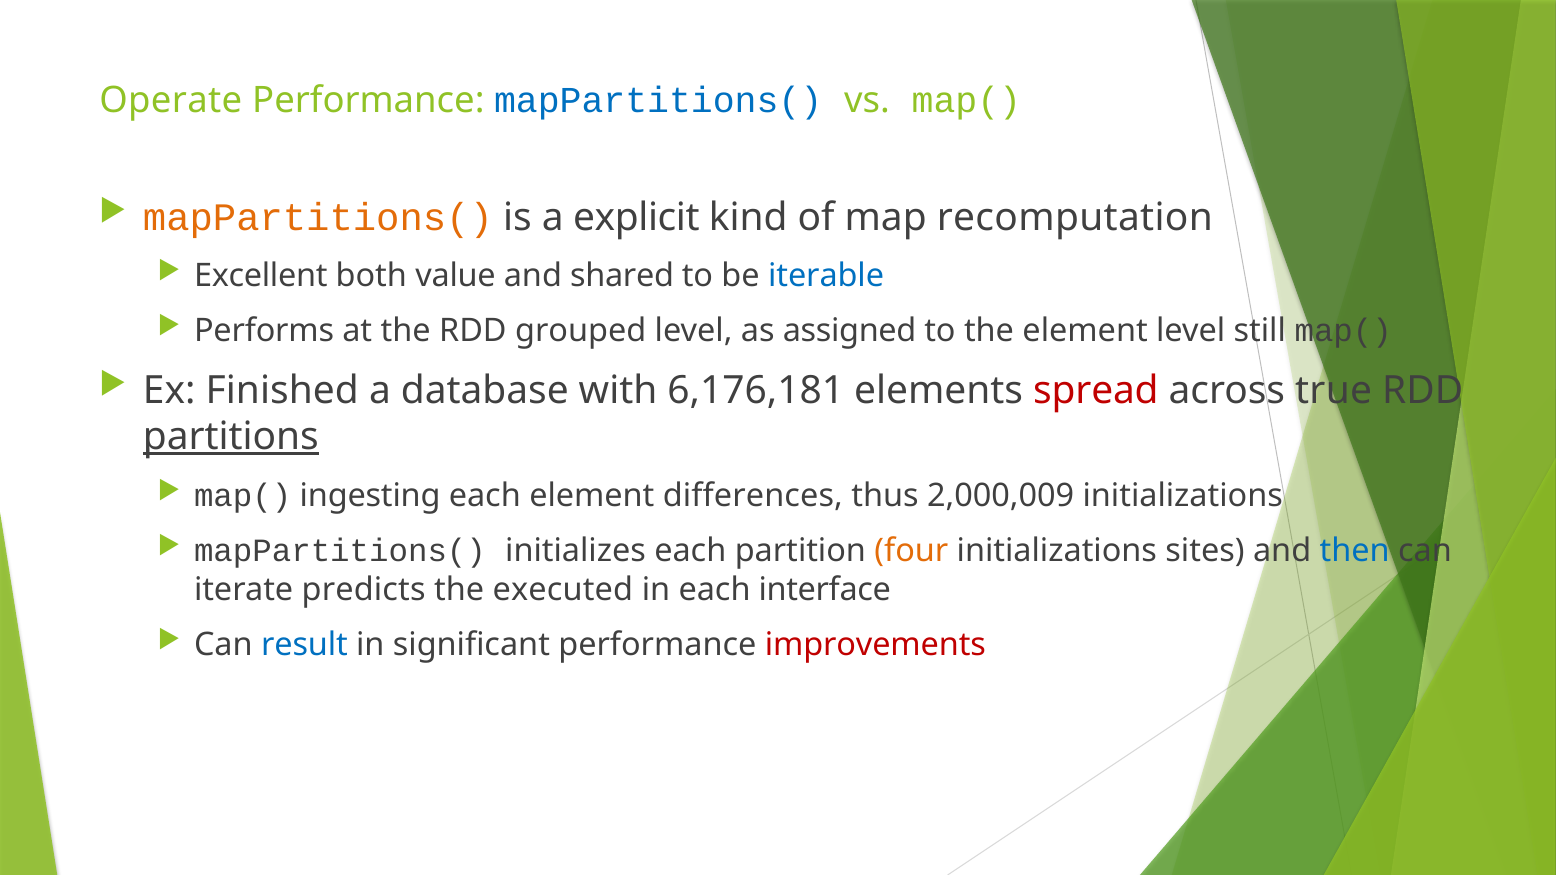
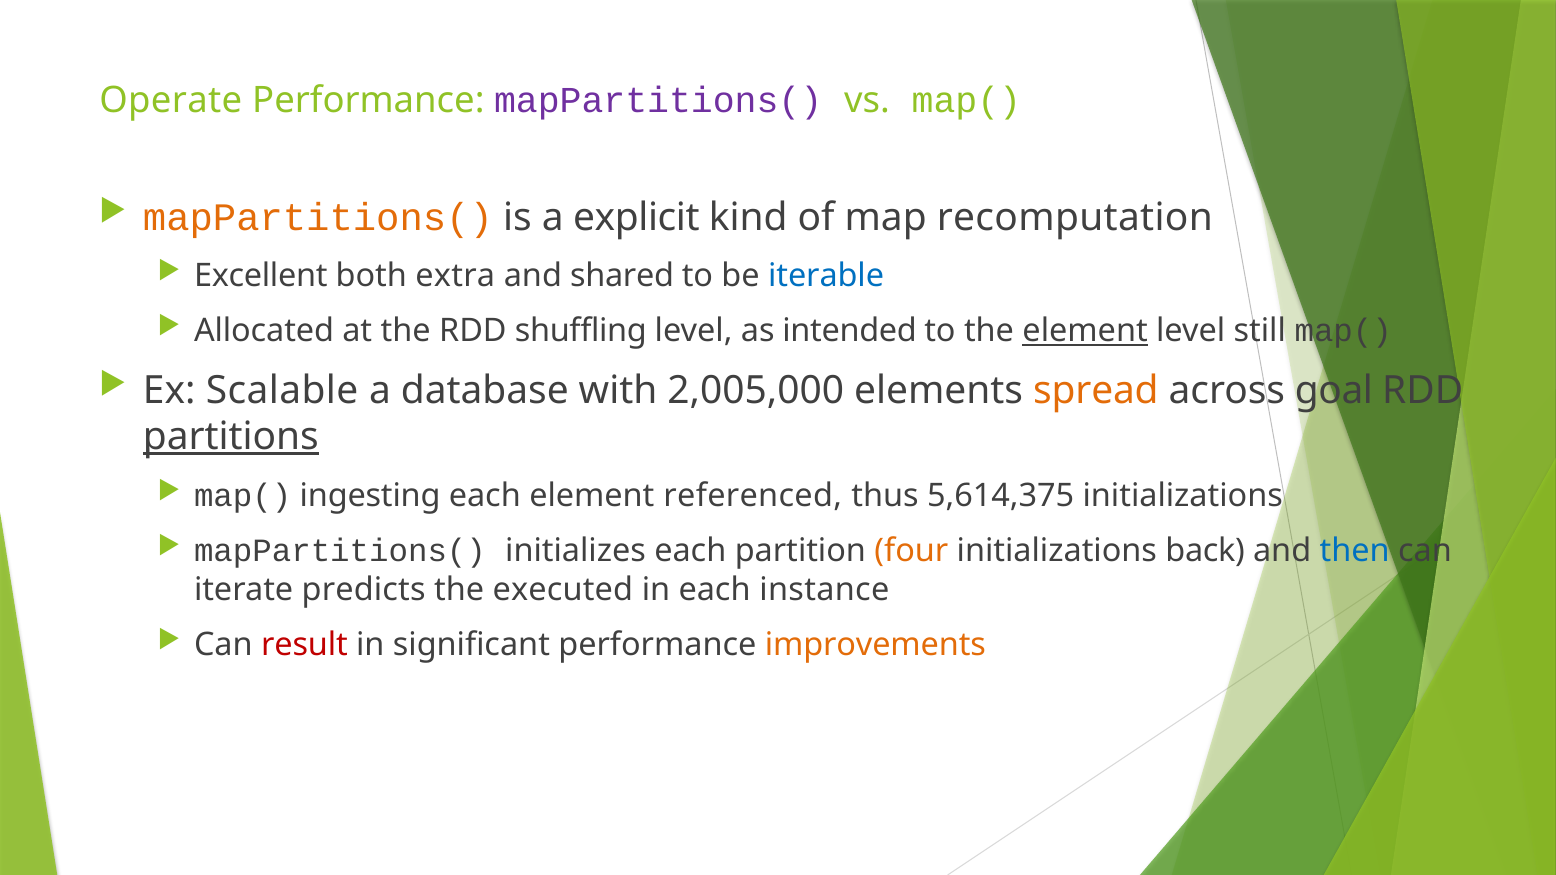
mapPartitions( colour: blue -> purple (658, 101)
value: value -> extra (455, 276)
Performs: Performs -> Allocated (264, 331)
grouped: grouped -> shuffling (581, 331)
assigned: assigned -> intended (850, 331)
element underline: none -> present (1085, 331)
Finished: Finished -> Scalable (282, 390)
6,176,181: 6,176,181 -> 2,005,000 (756, 390)
spread colour: red -> orange (1096, 390)
true: true -> goal (1334, 390)
differences: differences -> referenced (753, 496)
2,000,009: 2,000,009 -> 5,614,375 (1001, 496)
sites: sites -> back (1205, 551)
interface: interface -> instance (824, 590)
result colour: blue -> red (304, 645)
improvements colour: red -> orange (875, 645)
